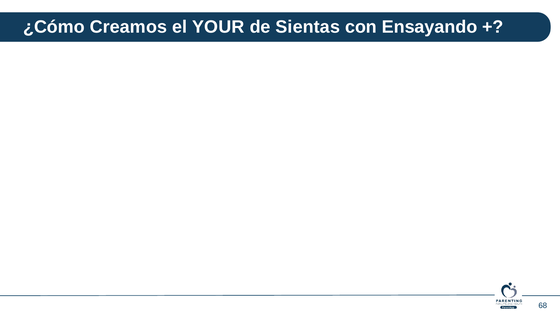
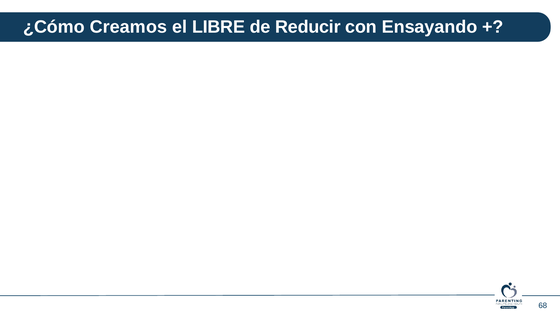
YOUR: YOUR -> LIBRE (218, 27)
Sientas: Sientas -> Reducir (308, 27)
